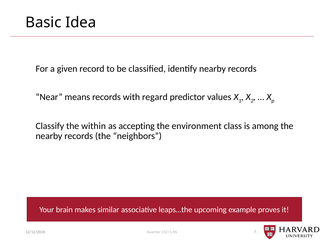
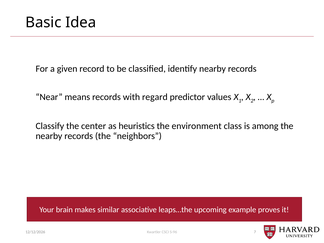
within: within -> center (94, 126)
accepting: accepting -> heuristics (137, 126)
